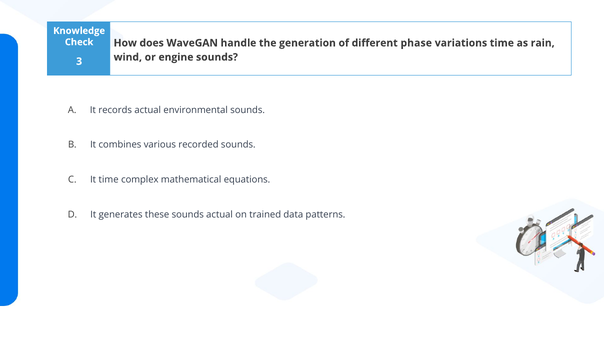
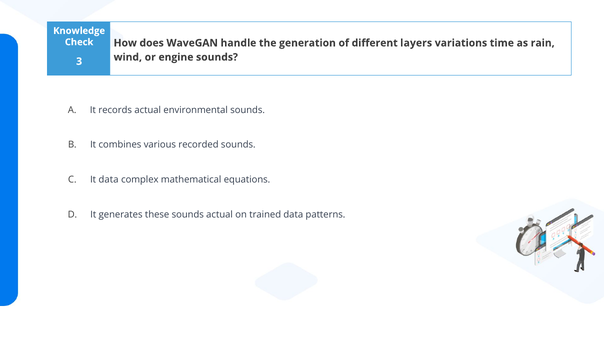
phase: phase -> layers (416, 43)
It time: time -> data (109, 179)
